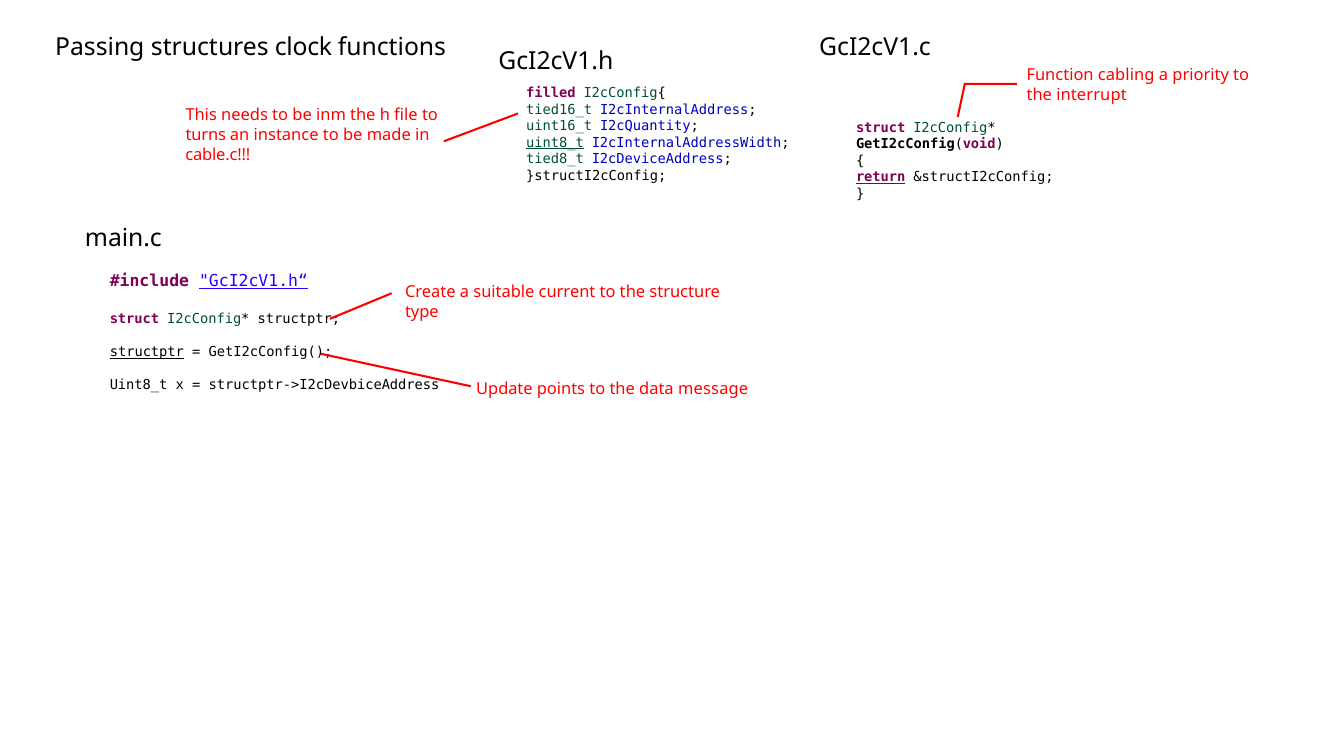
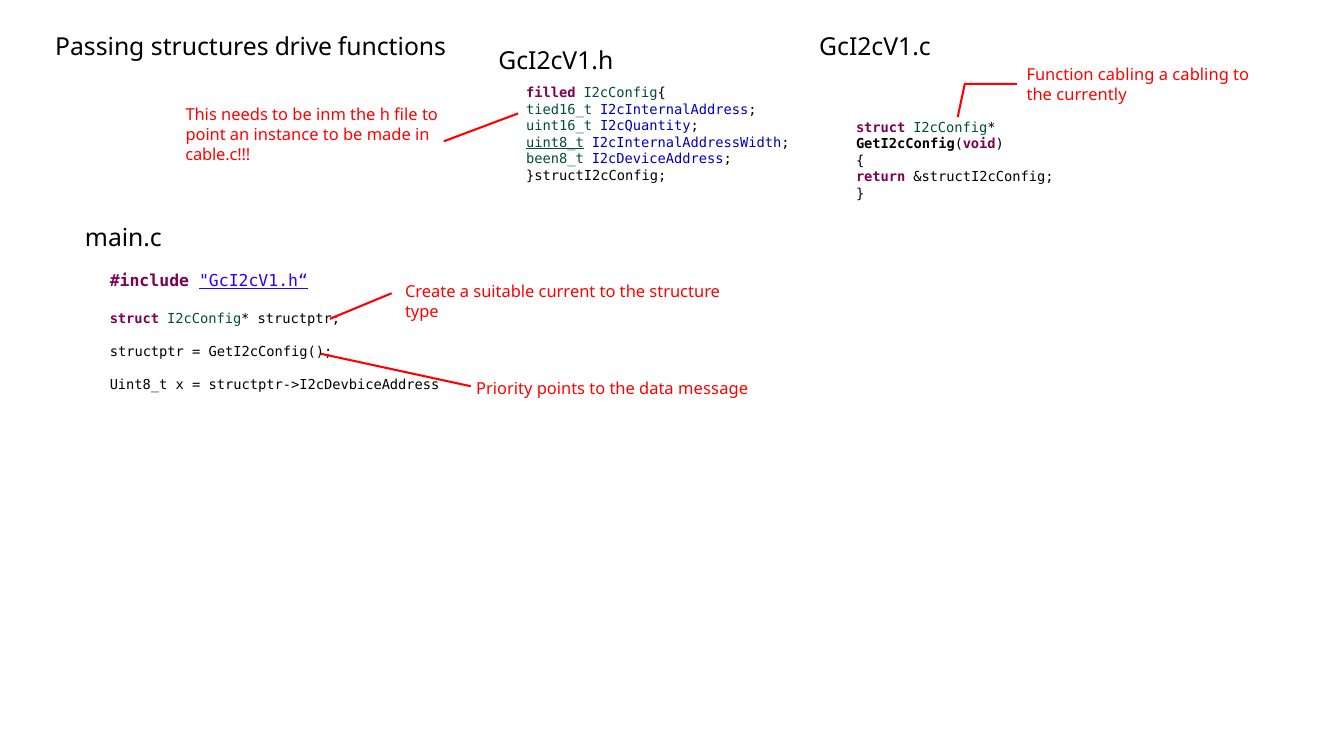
clock: clock -> drive (303, 47)
a priority: priority -> cabling (1201, 75)
interrupt: interrupt -> currently (1091, 95)
turns: turns -> point (206, 135)
tied8_t: tied8_t -> been8_t (555, 159)
return underline: present -> none (881, 177)
structptr underline: present -> none (147, 352)
Update: Update -> Priority (504, 389)
